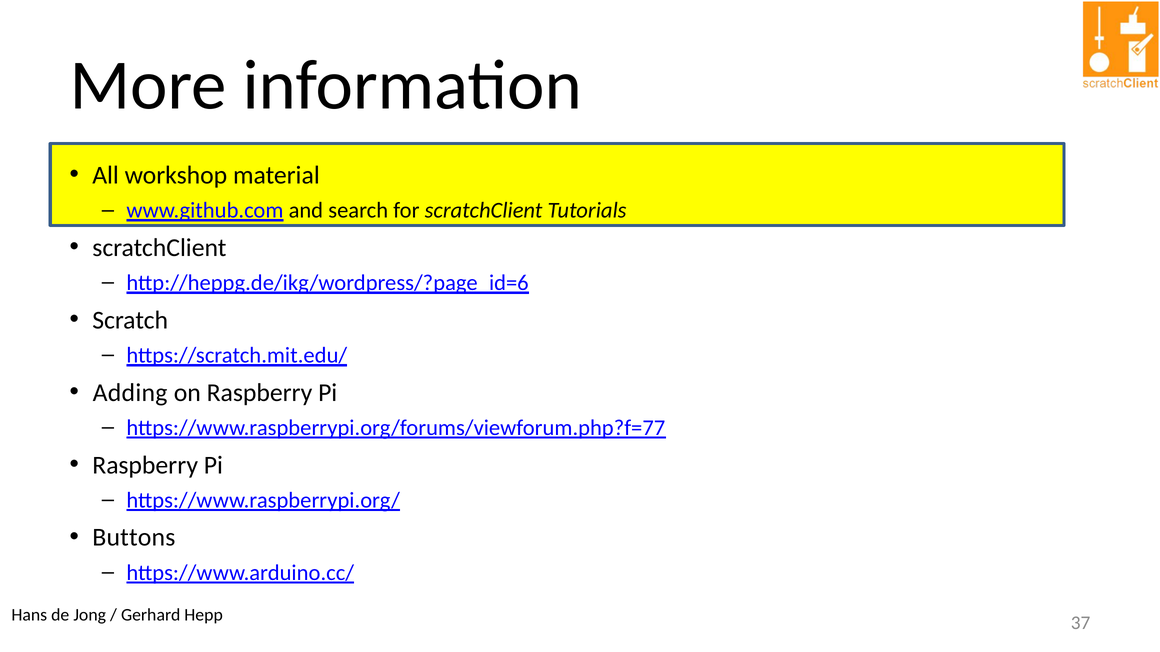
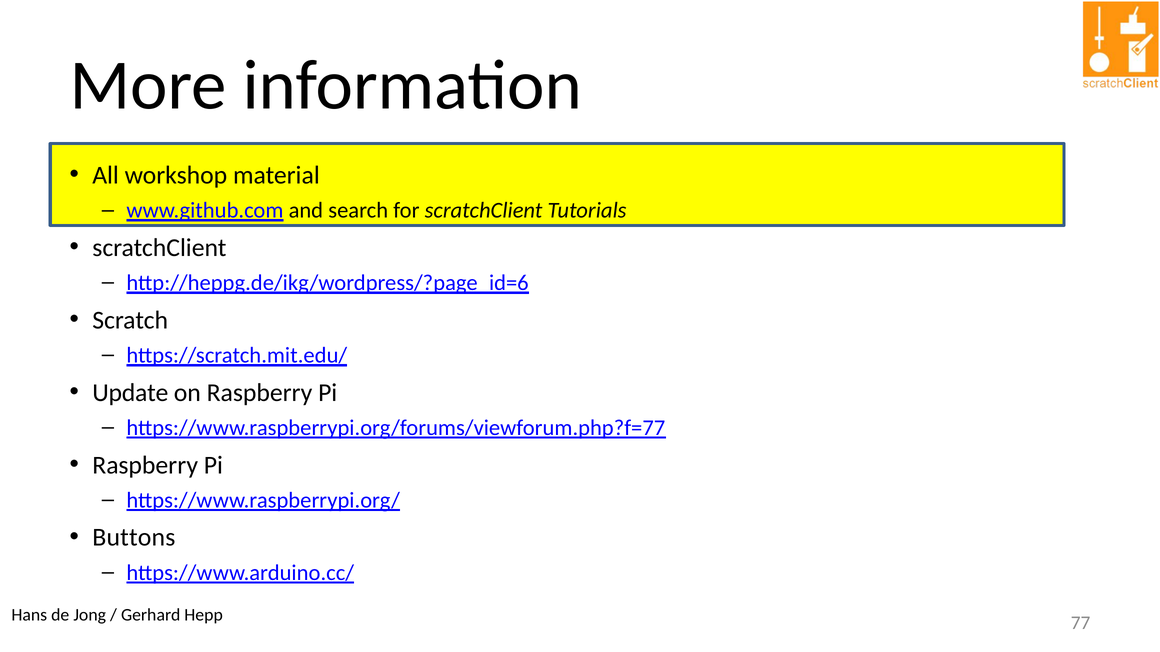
Adding: Adding -> Update (130, 393)
37: 37 -> 77 (1081, 623)
